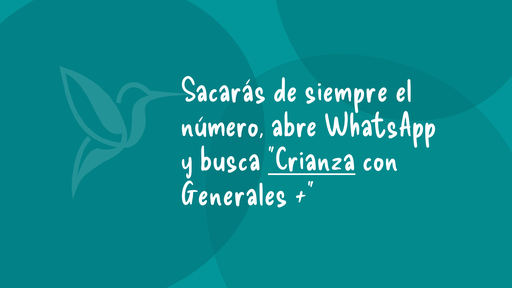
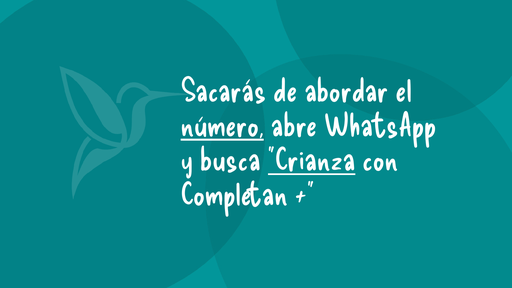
siempre: siempre -> abordar (347, 91)
número underline: none -> present (222, 126)
Generales: Generales -> Completan (234, 195)
